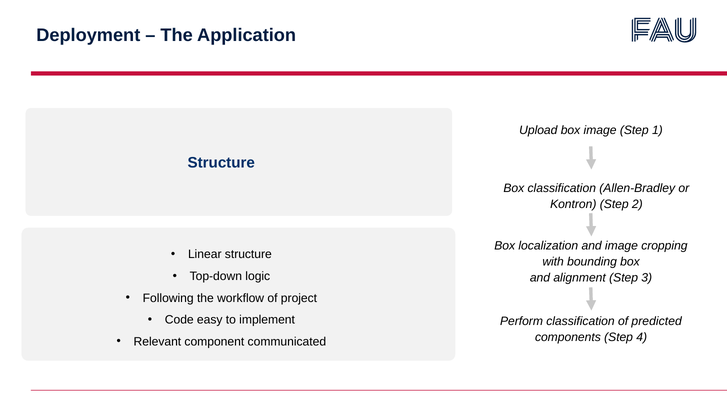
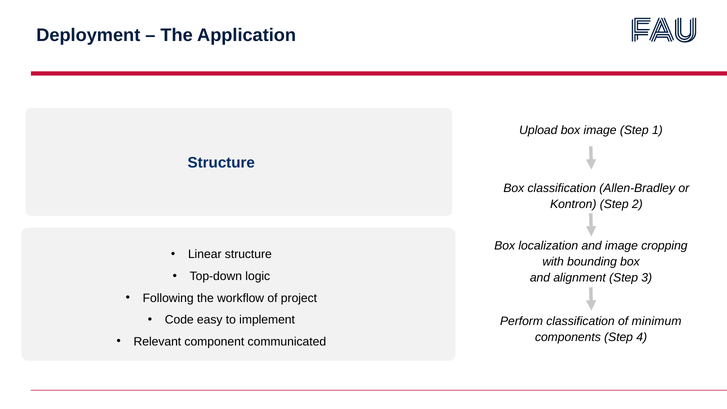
predicted: predicted -> minimum (657, 321)
